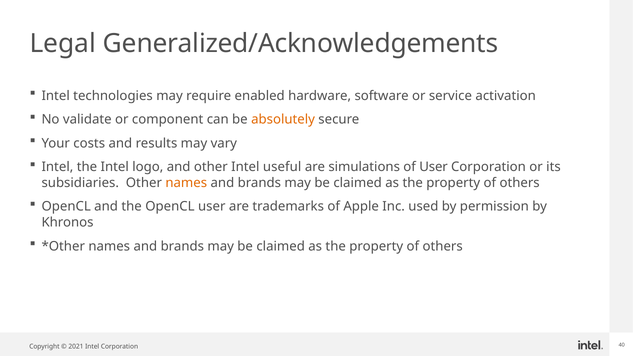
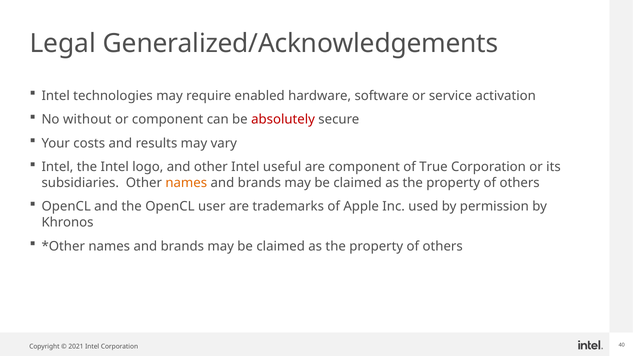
validate: validate -> without (87, 119)
absolutely colour: orange -> red (283, 119)
are simulations: simulations -> component (364, 167)
of User: User -> True (433, 167)
